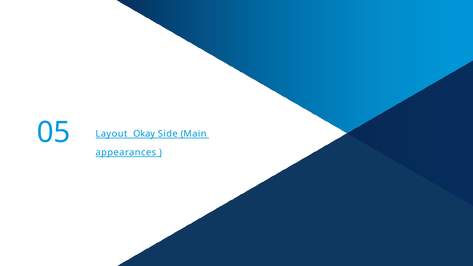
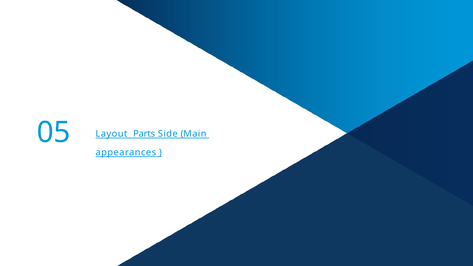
Okay: Okay -> Parts (144, 134)
